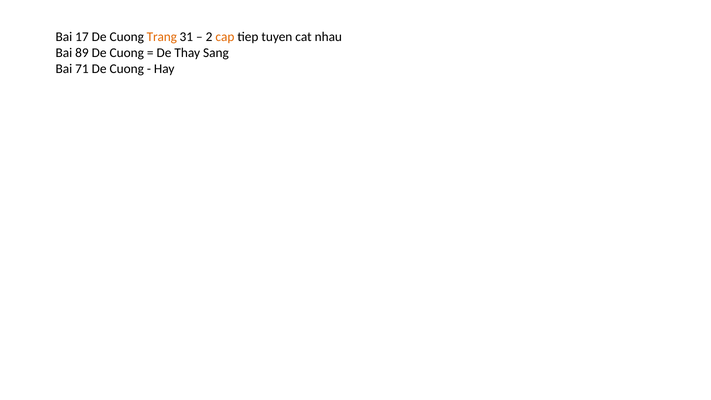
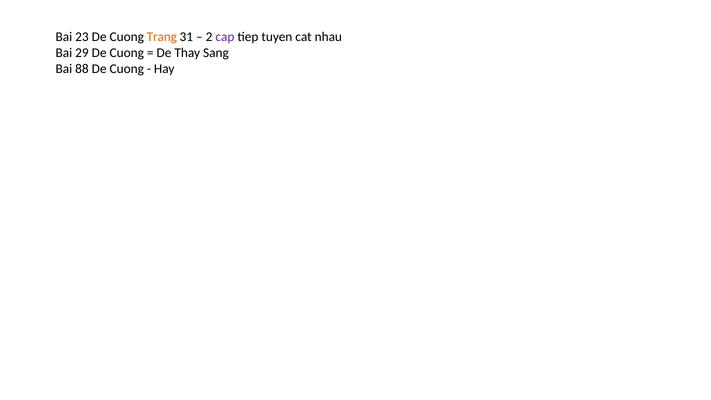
17: 17 -> 23 (82, 37)
cap colour: orange -> purple (225, 37)
89: 89 -> 29 (82, 53)
71: 71 -> 88 (82, 69)
